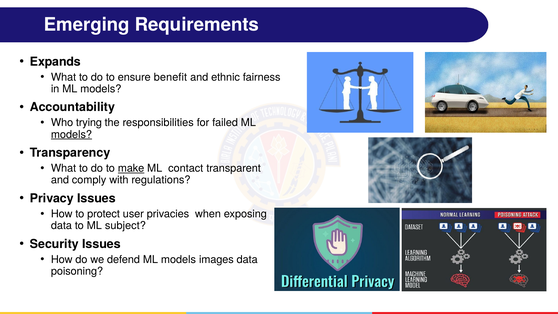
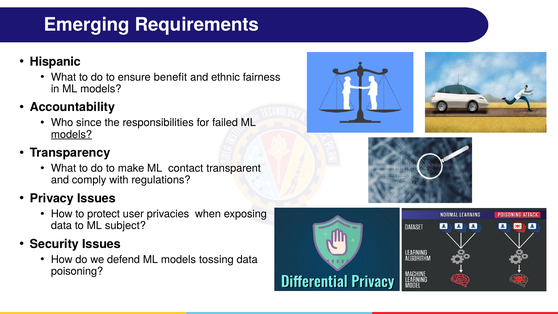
Expands: Expands -> Hispanic (55, 62)
trying: trying -> since (89, 123)
make underline: present -> none (131, 168)
images: images -> tossing (216, 259)
